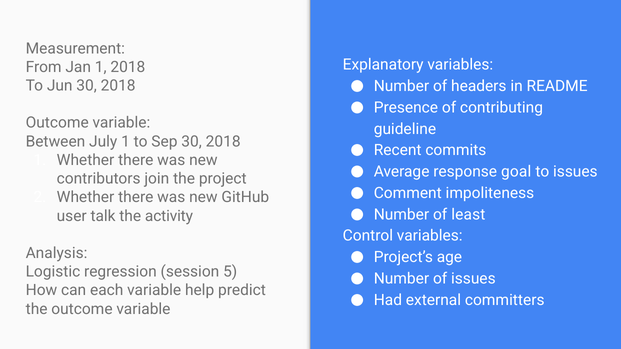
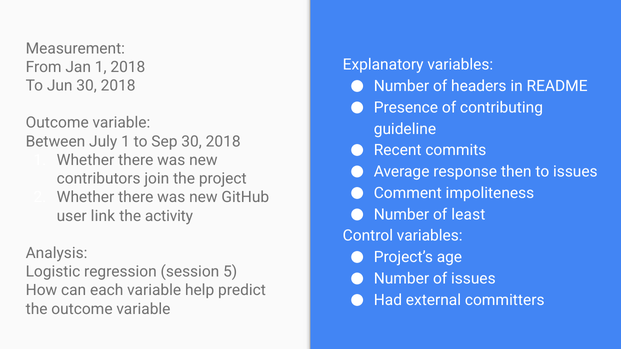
goal: goal -> then (516, 172)
talk: talk -> link (103, 216)
